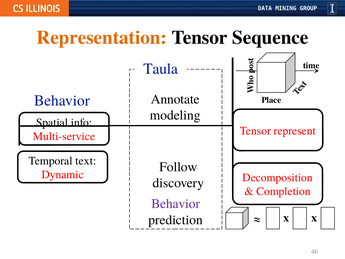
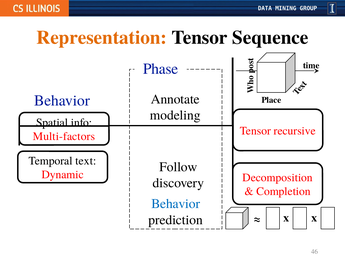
Taula: Taula -> Phase (161, 69)
represent: represent -> recursive (295, 131)
Multi-service: Multi-service -> Multi-factors (64, 136)
Behavior colour: purple -> blue (176, 204)
